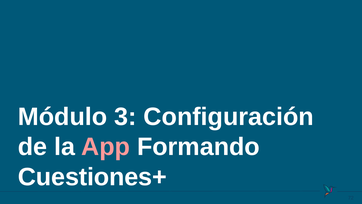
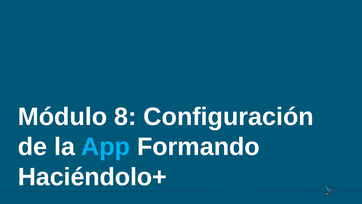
3: 3 -> 8 (125, 116)
App colour: pink -> light blue (106, 147)
Cuestiones+: Cuestiones+ -> Haciéndolo+ (92, 177)
